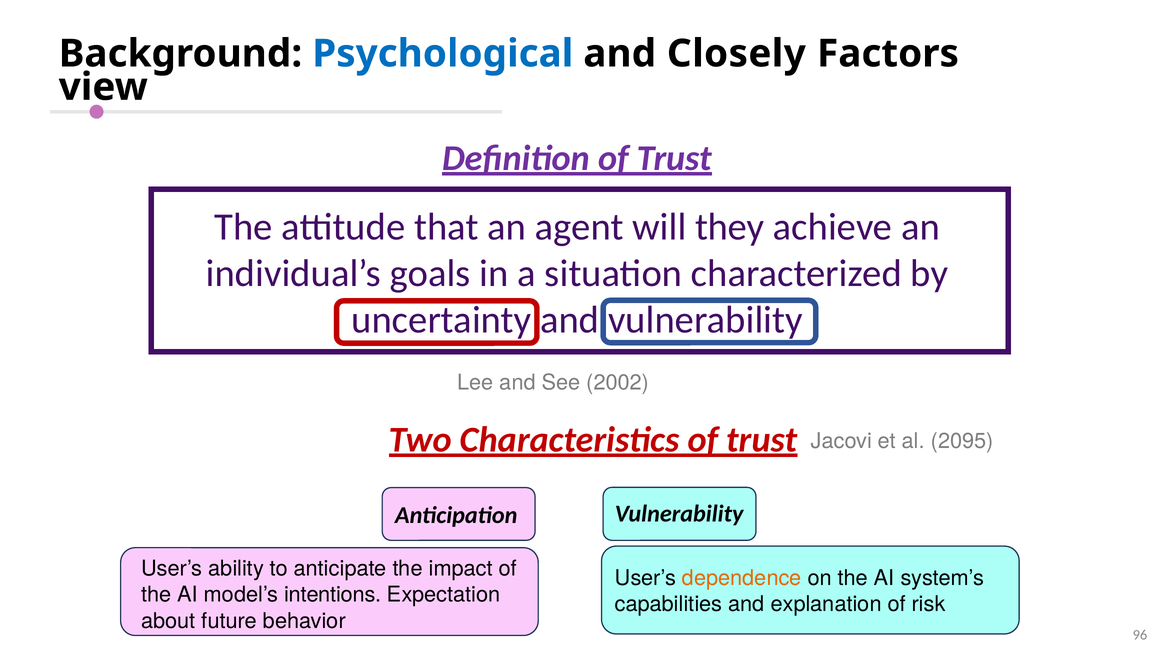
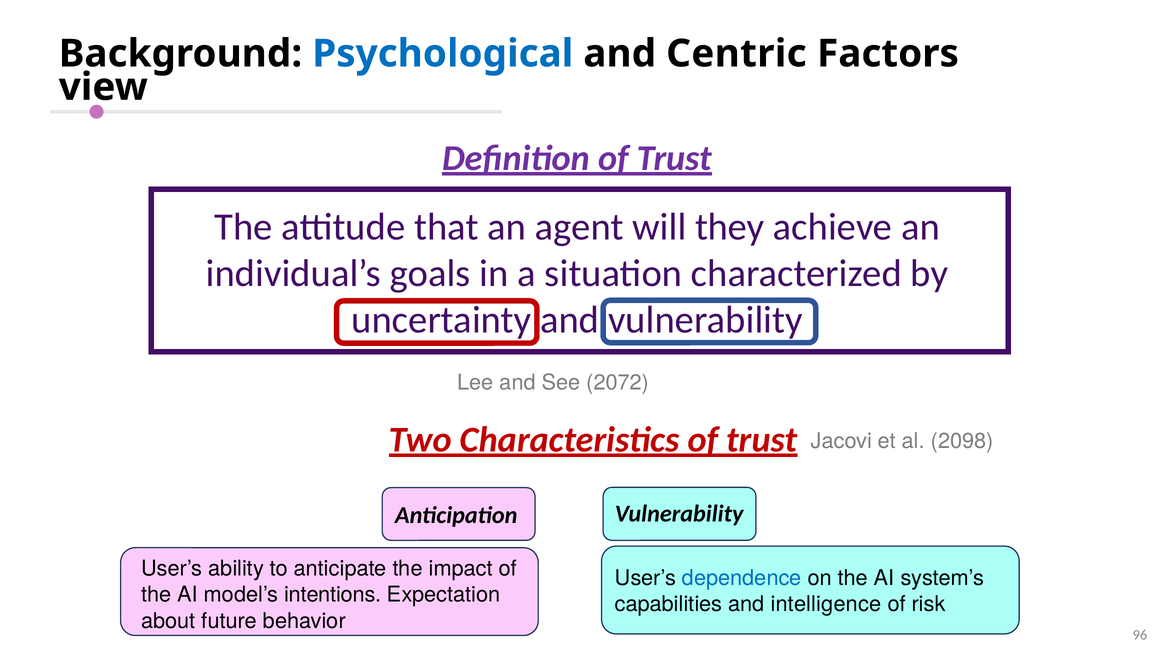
Closely: Closely -> Centric (736, 54)
2002: 2002 -> 2072 (618, 383)
2095: 2095 -> 2098 (962, 442)
dependence colour: orange -> blue (742, 579)
explanation: explanation -> intelligence (826, 605)
